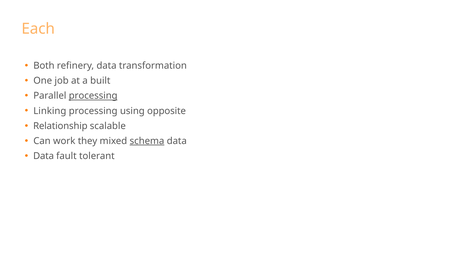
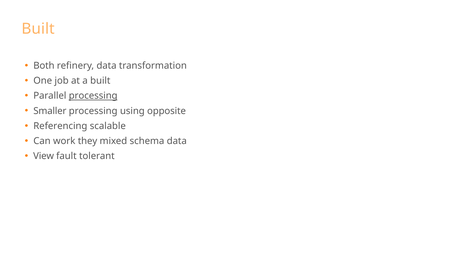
Each: Each -> Built (38, 29)
Linking: Linking -> Smaller (50, 111)
Relationship: Relationship -> Referencing (60, 126)
schema underline: present -> none (147, 141)
Data: Data -> View (44, 156)
